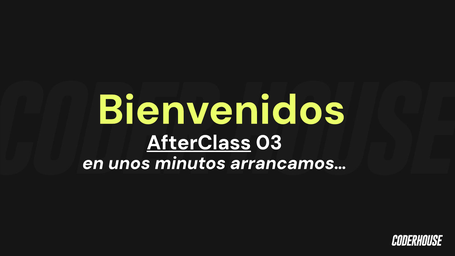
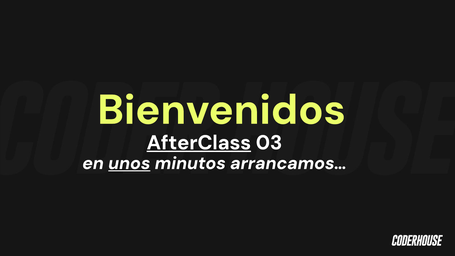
unos underline: none -> present (129, 163)
